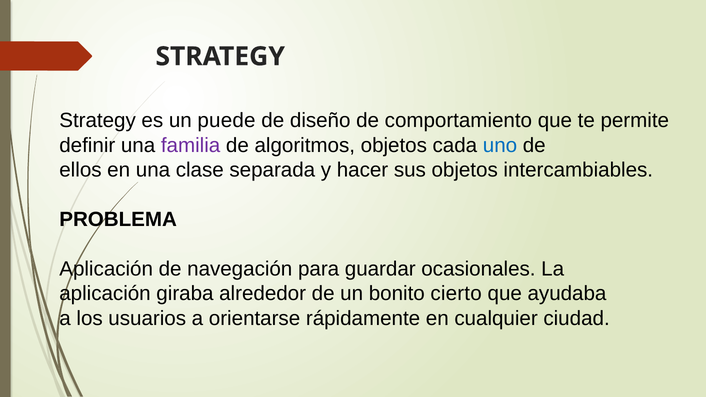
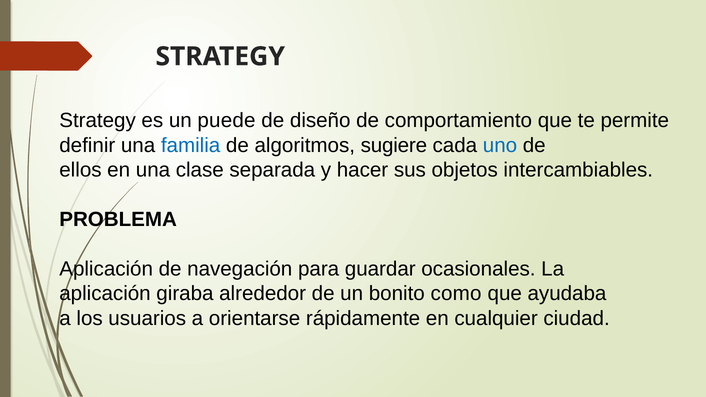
familia colour: purple -> blue (191, 145)
algoritmos objetos: objetos -> sugiere (394, 145)
cierto: cierto -> como (456, 294)
